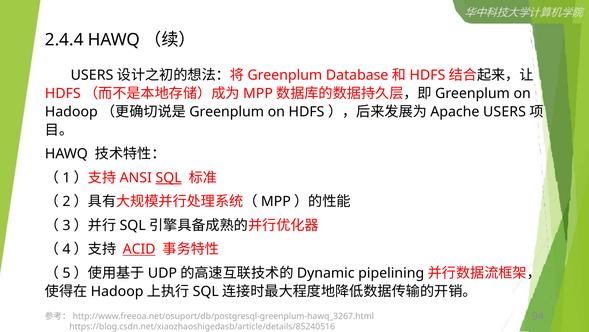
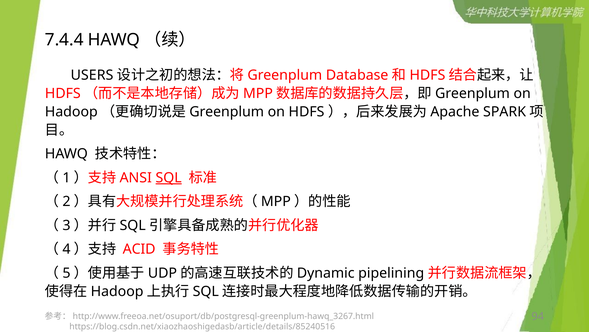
2.4.4: 2.4.4 -> 7.4.4 (64, 40)
USERS: USERS -> SPARK (505, 112)
ACID underline: present -> none (139, 249)
